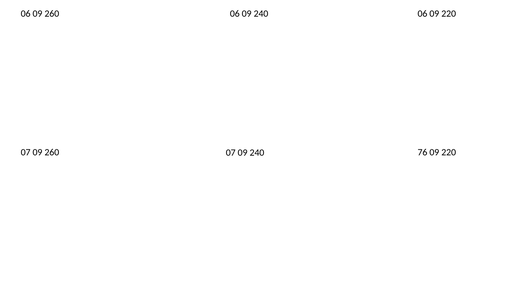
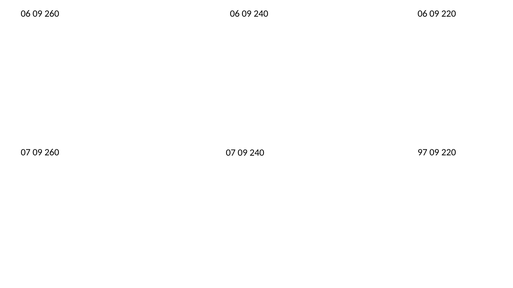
76: 76 -> 97 (422, 153)
